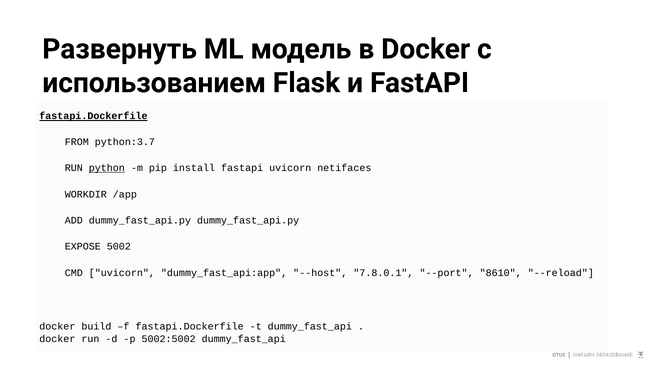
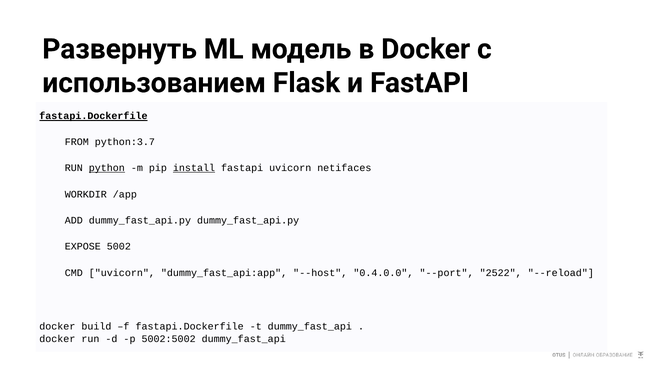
install underline: none -> present (194, 168)
7.8.0.1: 7.8.0.1 -> 0.4.0.0 (383, 273)
8610: 8610 -> 2522 (501, 273)
